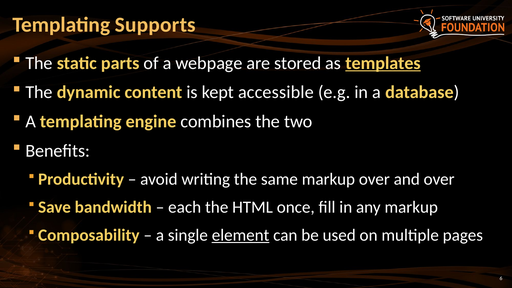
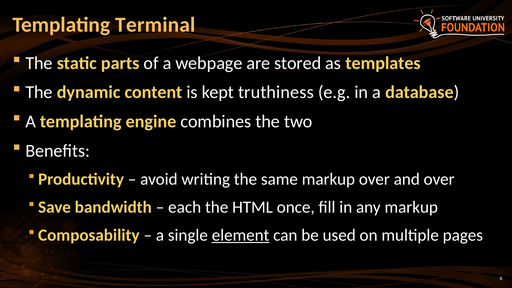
Supports: Supports -> Terminal (155, 25)
templates underline: present -> none (383, 63)
accessible: accessible -> truthiness (276, 92)
